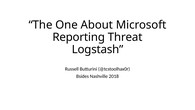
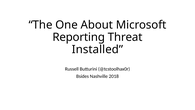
Logstash: Logstash -> Installed (97, 49)
